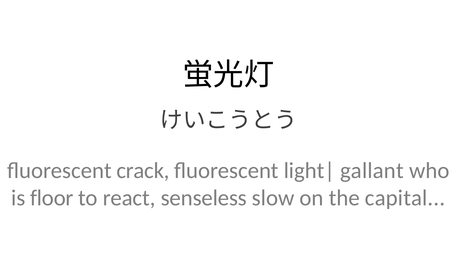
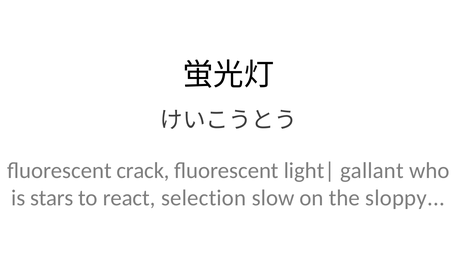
floor: floor -> stars (52, 198)
senseless: senseless -> selection (204, 198)
capital: capital -> sloppy (405, 198)
